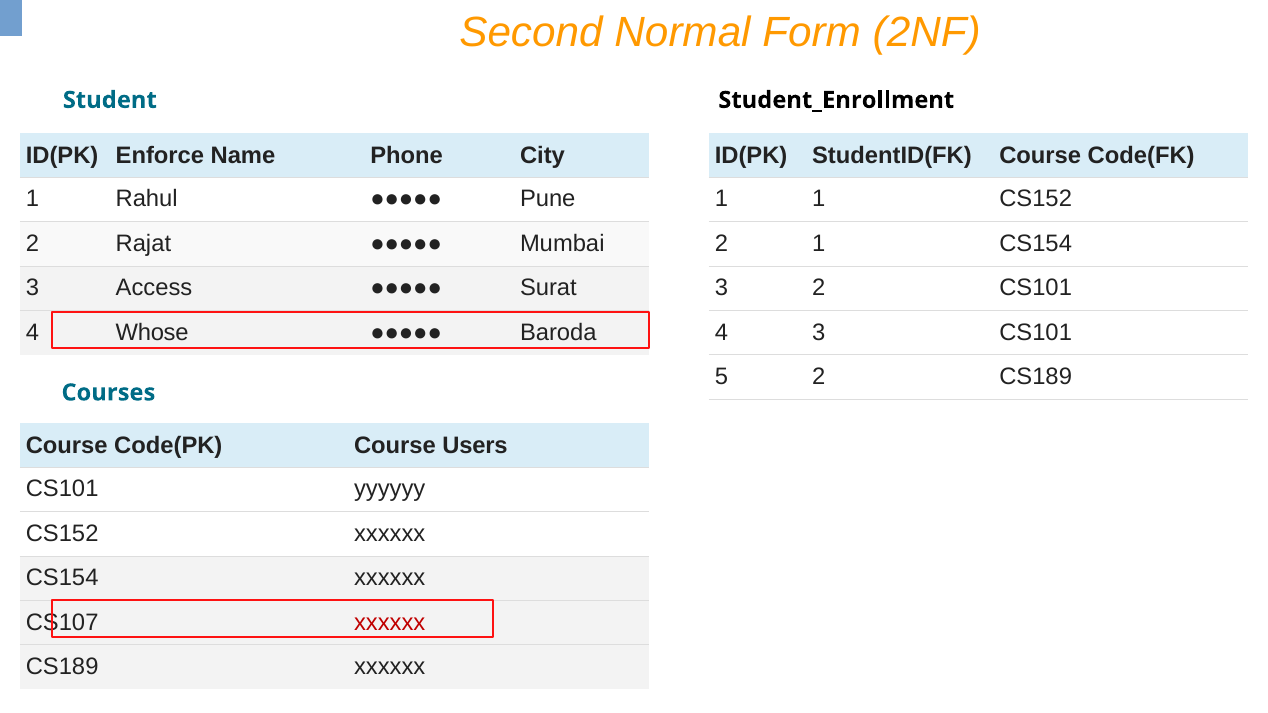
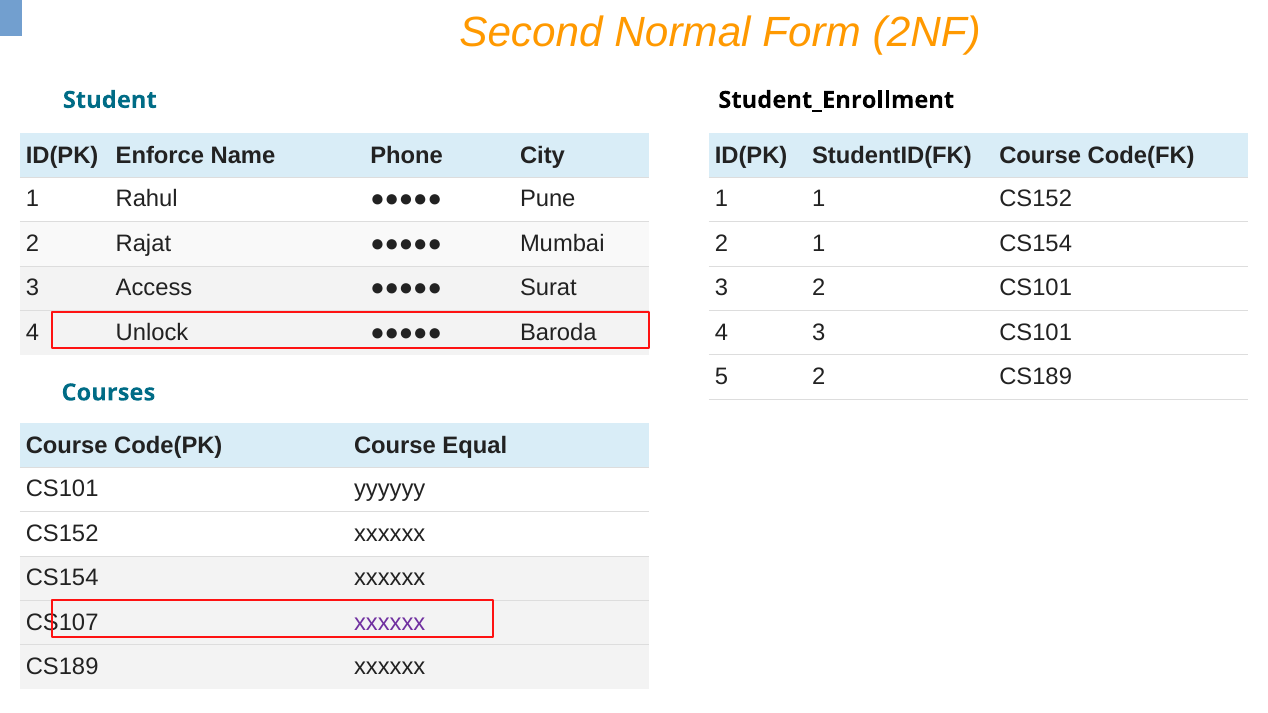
Whose: Whose -> Unlock (152, 332)
Users: Users -> Equal (475, 446)
xxxxxx colour: red -> purple (390, 622)
